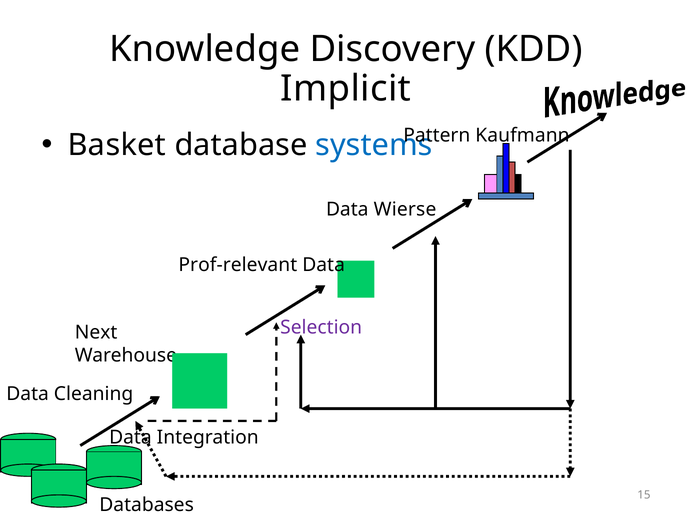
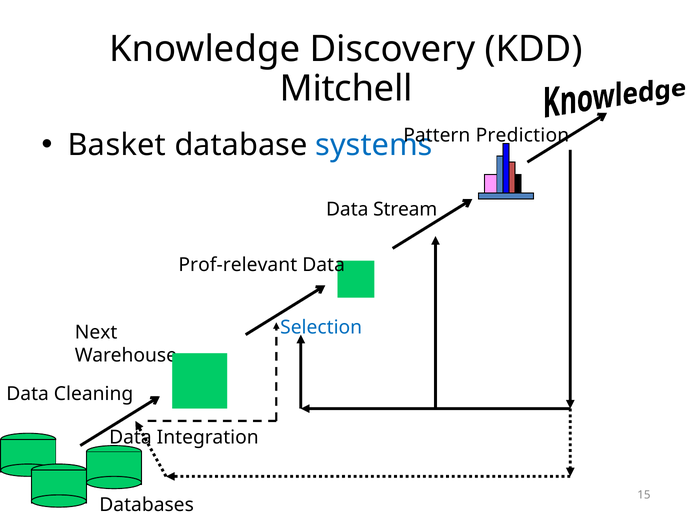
Implicit: Implicit -> Mitchell (346, 89)
Kaufmann: Kaufmann -> Prediction (522, 135)
Wierse: Wierse -> Stream (405, 209)
Selection colour: purple -> blue (321, 327)
